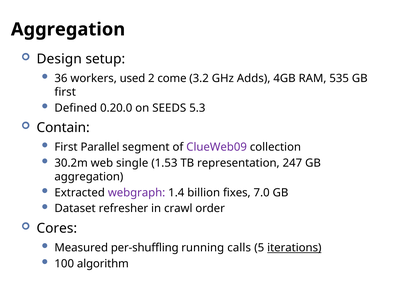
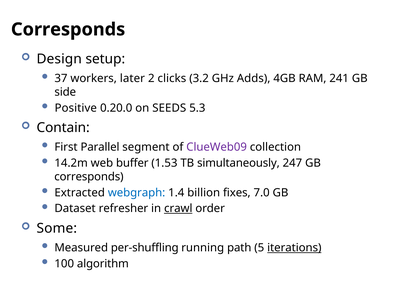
Aggregation: Aggregation -> Corresponds (68, 29)
36: 36 -> 37 (61, 78)
used: used -> later (132, 78)
come: come -> clicks (172, 78)
535: 535 -> 241 (339, 78)
first: first -> side (65, 92)
Defined: Defined -> Positive (76, 108)
30.2m: 30.2m -> 14.2m (71, 163)
single: single -> buffer (132, 163)
representation: representation -> simultaneously (238, 163)
aggregation: aggregation -> corresponds (89, 177)
webgraph colour: purple -> blue (137, 193)
crawl underline: none -> present (178, 209)
Cores: Cores -> Some (57, 229)
calls: calls -> path (239, 248)
